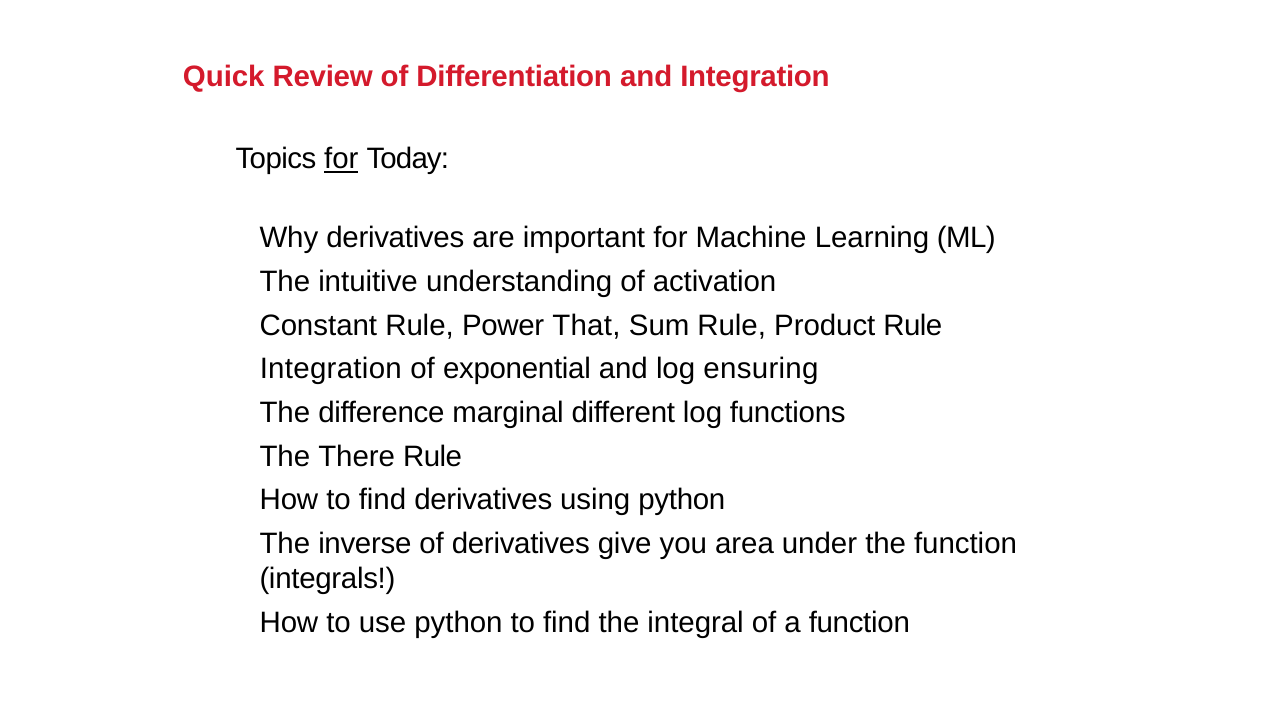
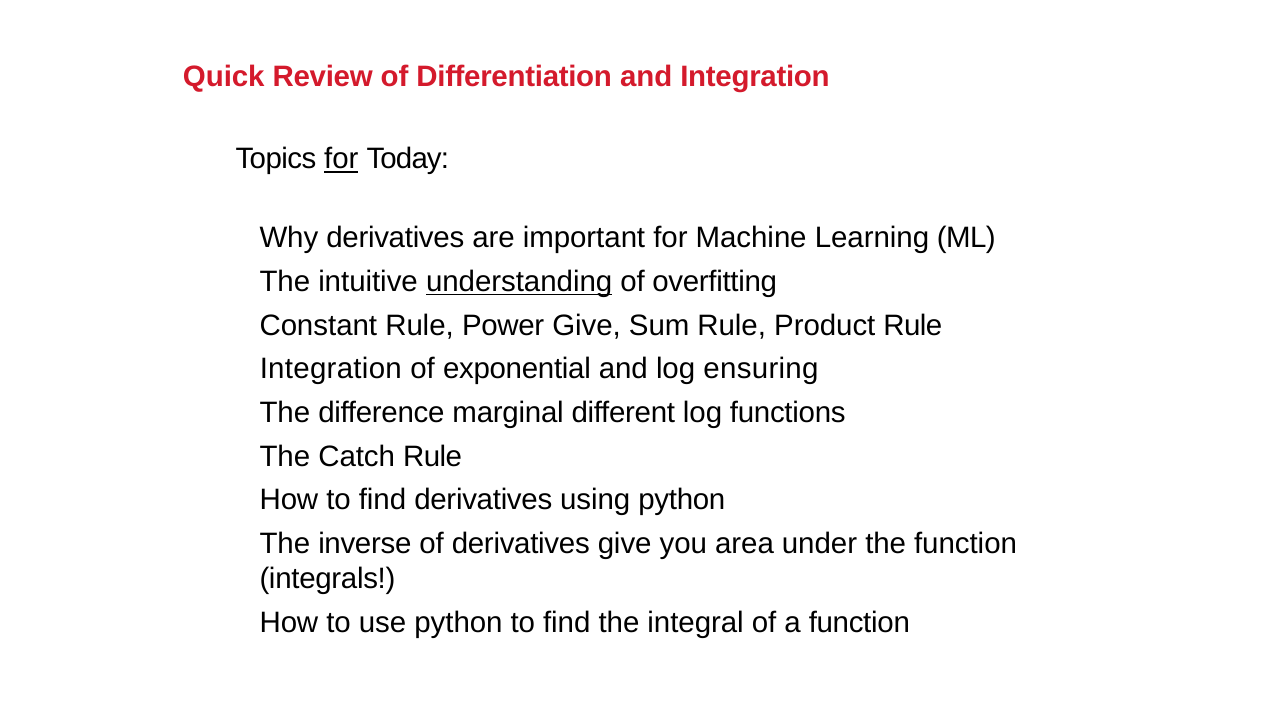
understanding underline: none -> present (519, 282)
activation: activation -> overfitting (715, 282)
Power That: That -> Give (587, 325)
There: There -> Catch (357, 456)
